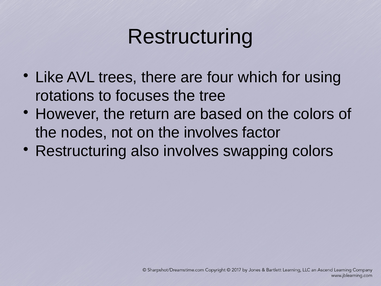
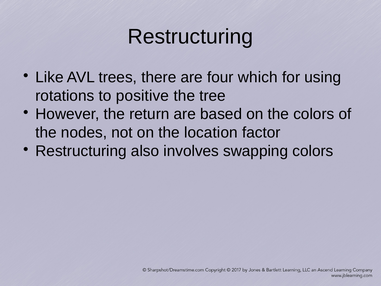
focuses: focuses -> positive (142, 96)
the involves: involves -> location (211, 132)
